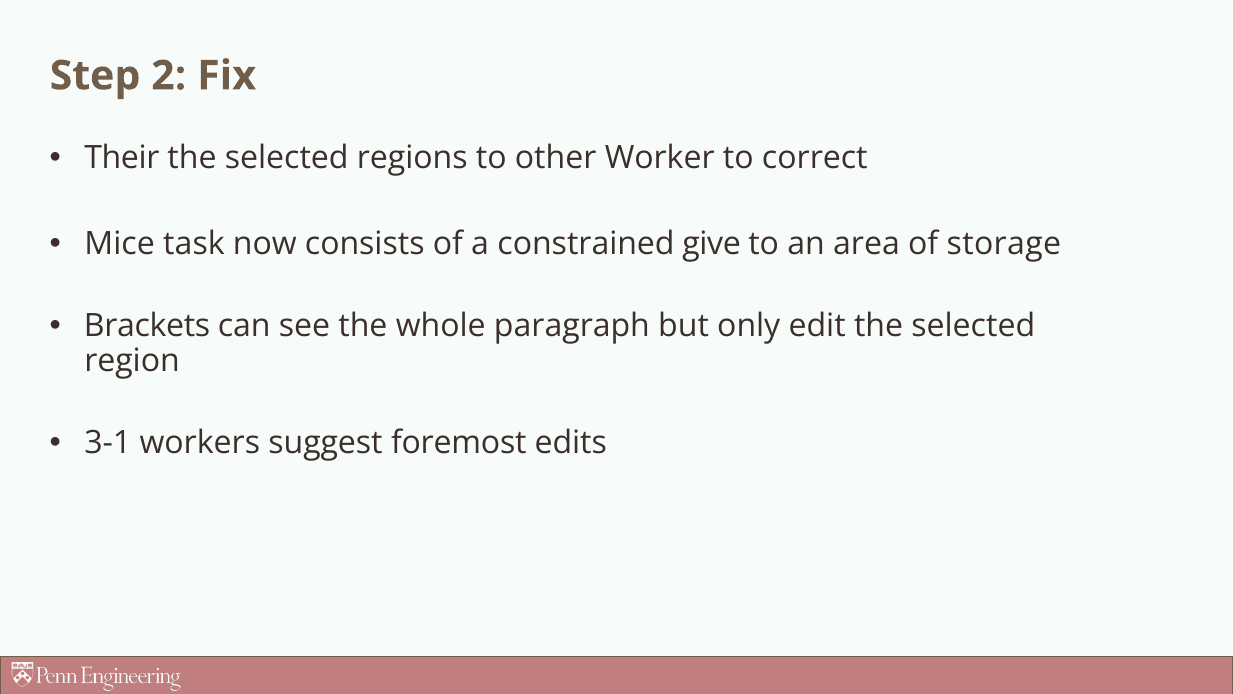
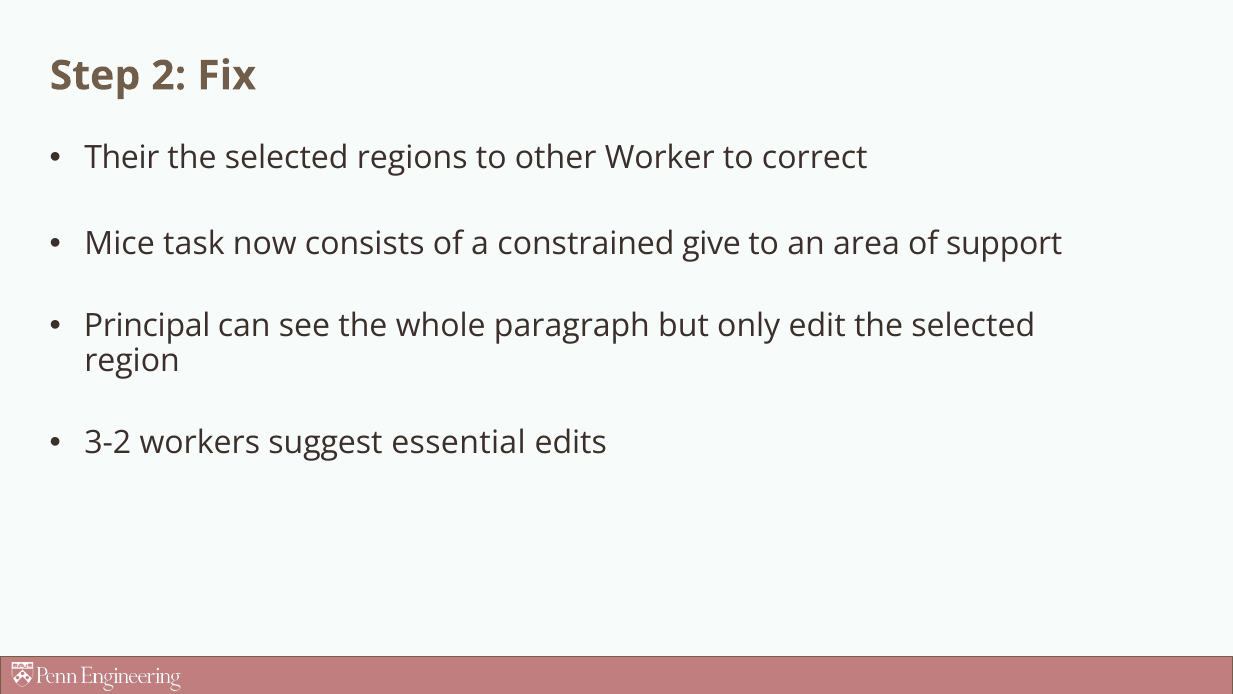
storage: storage -> support (1004, 244)
Brackets: Brackets -> Principal (147, 326)
3-1: 3-1 -> 3-2 (108, 443)
foremost: foremost -> essential (459, 443)
